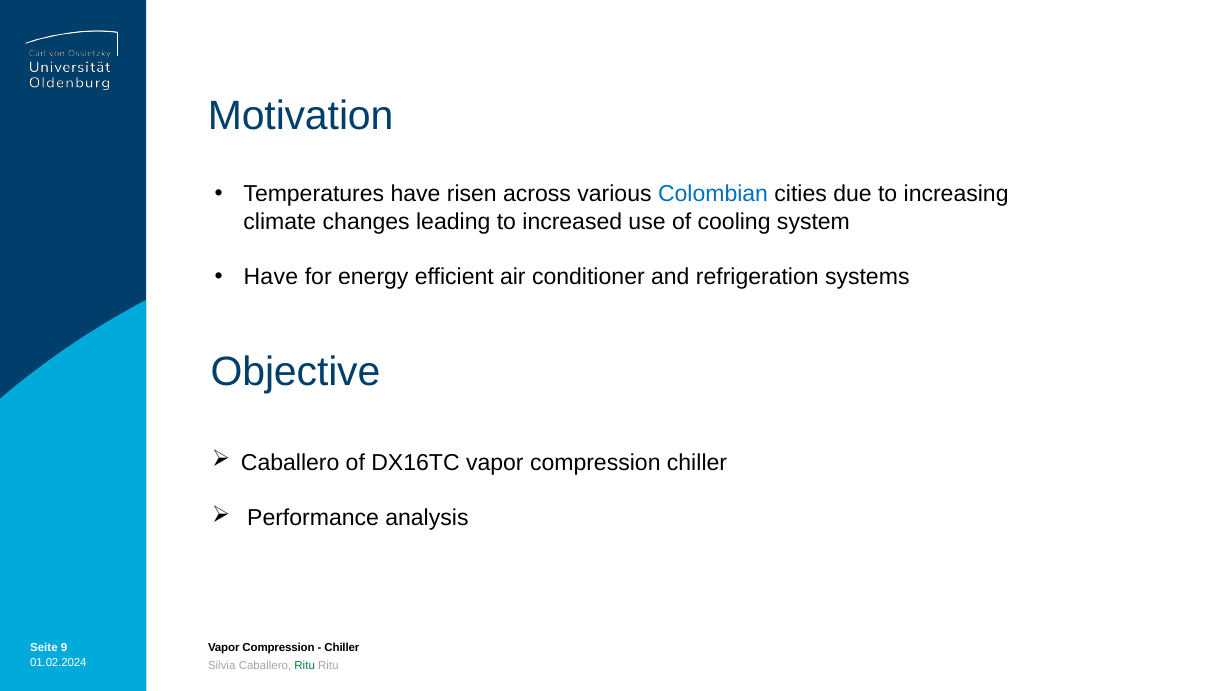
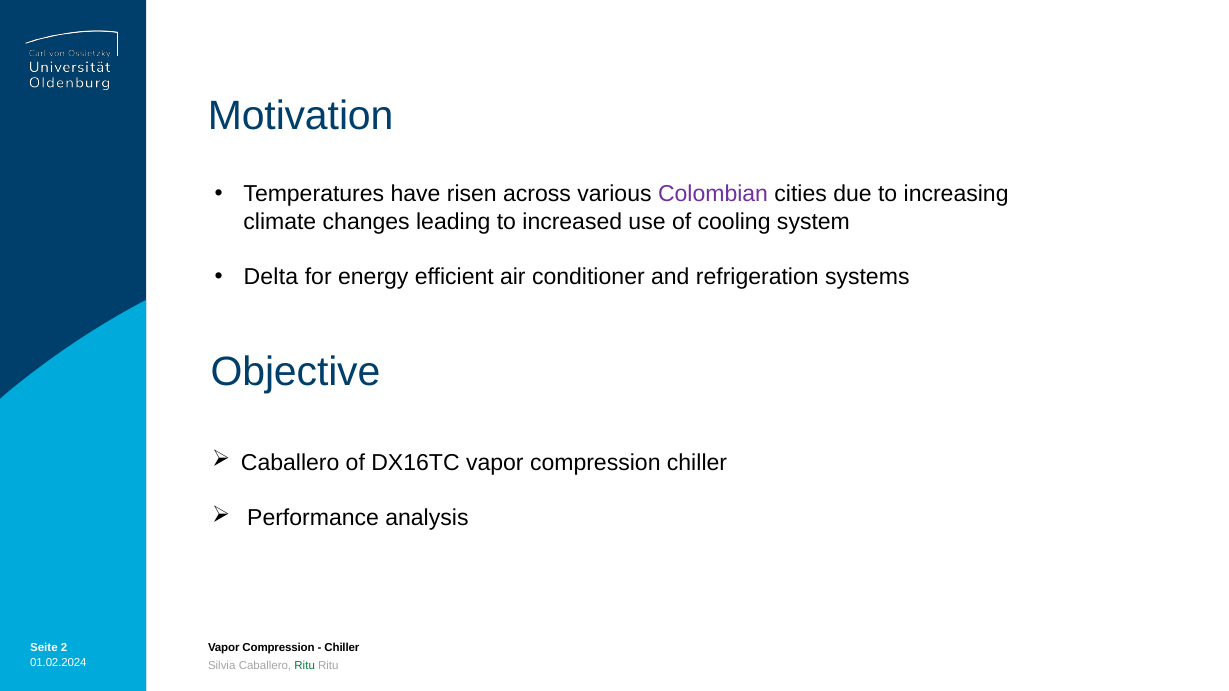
Colombian colour: blue -> purple (713, 194)
Have: Have -> Delta (271, 277)
9: 9 -> 2 (64, 648)
